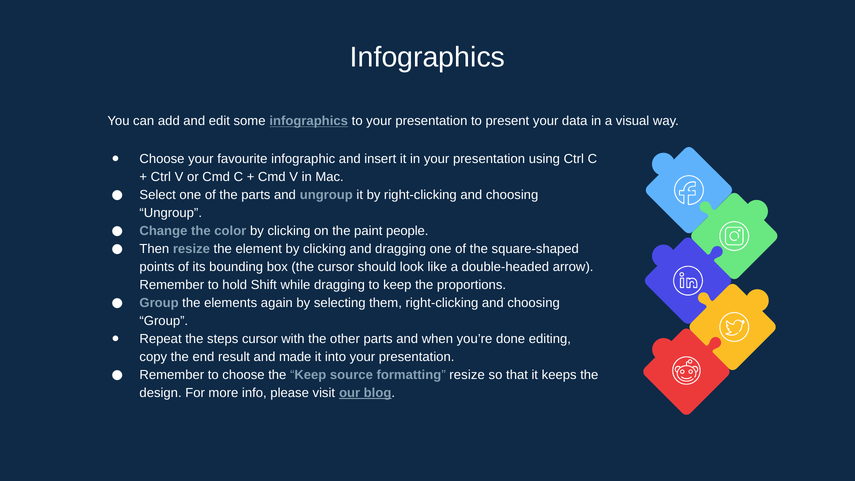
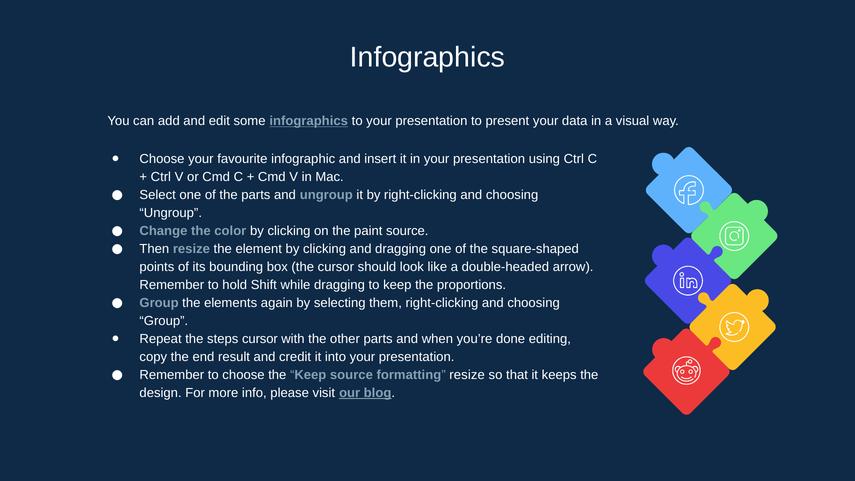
paint people: people -> source (407, 231)
made: made -> credit (295, 357)
